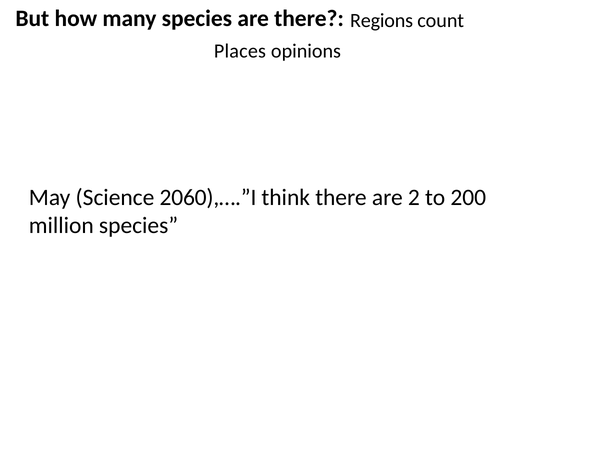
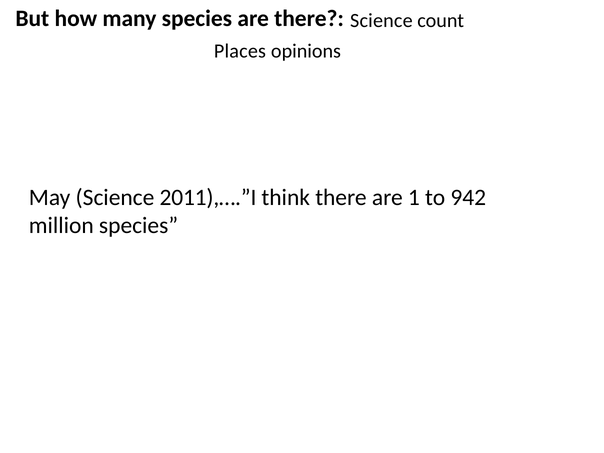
Regions: Regions -> Science (381, 21)
2060),….”I: 2060),….”I -> 2011),….”I (208, 197)
2: 2 -> 1 (414, 197)
200: 200 -> 942 (468, 197)
